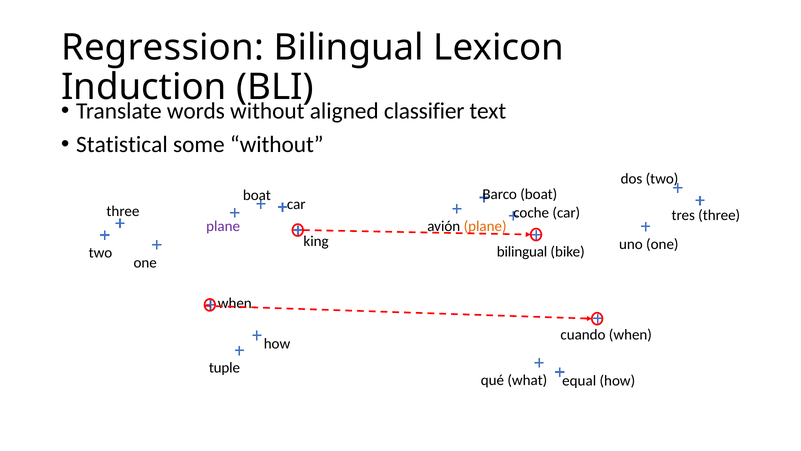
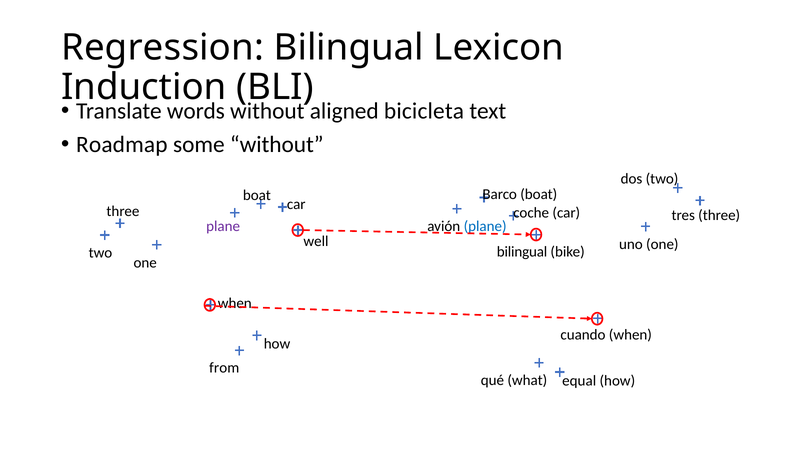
classifier: classifier -> bicicleta (424, 111)
Statistical: Statistical -> Roadmap (122, 145)
plane colour: orange -> blue (485, 226)
king: king -> well (316, 241)
tuple: tuple -> from (224, 368)
